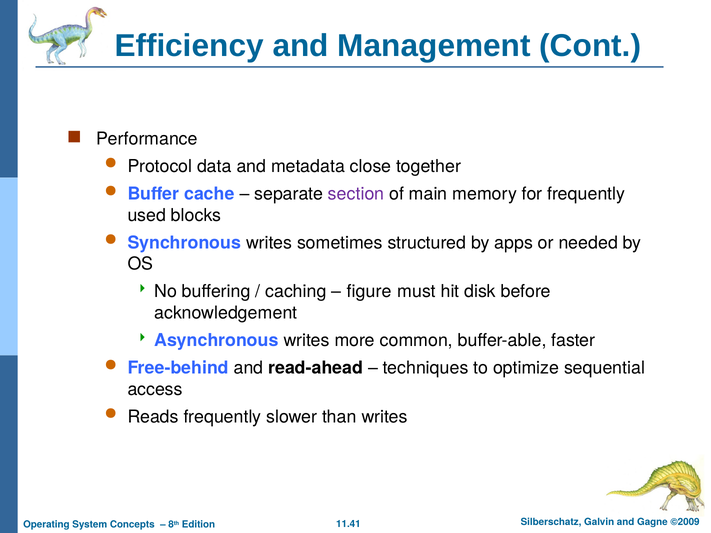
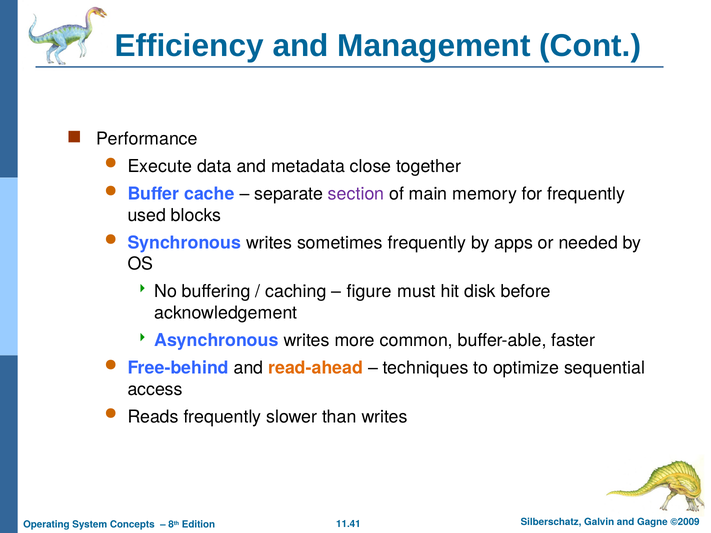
Protocol: Protocol -> Execute (160, 166)
sometimes structured: structured -> frequently (427, 243)
read-ahead colour: black -> orange (316, 368)
